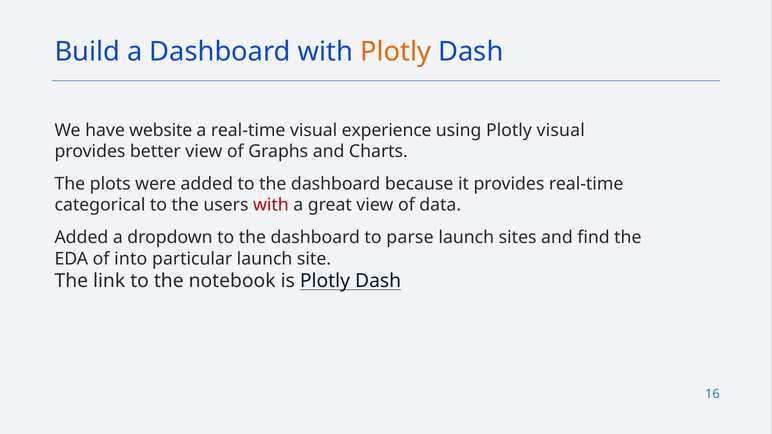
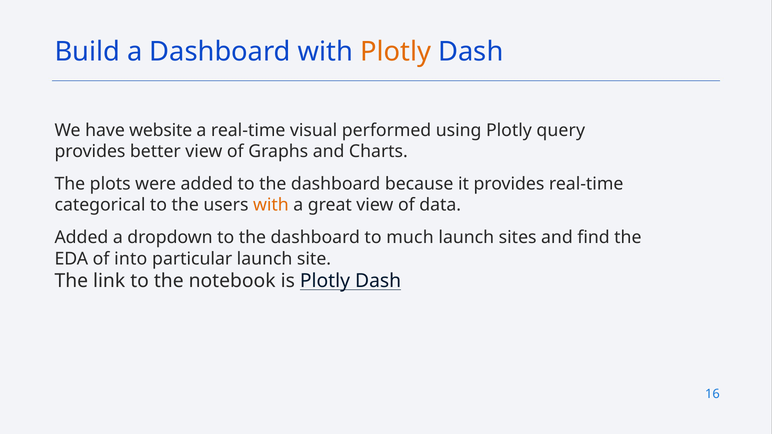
experience: experience -> performed (387, 130)
Plotly visual: visual -> query (561, 130)
with colour: red -> orange (271, 205)
parse: parse -> much (410, 238)
